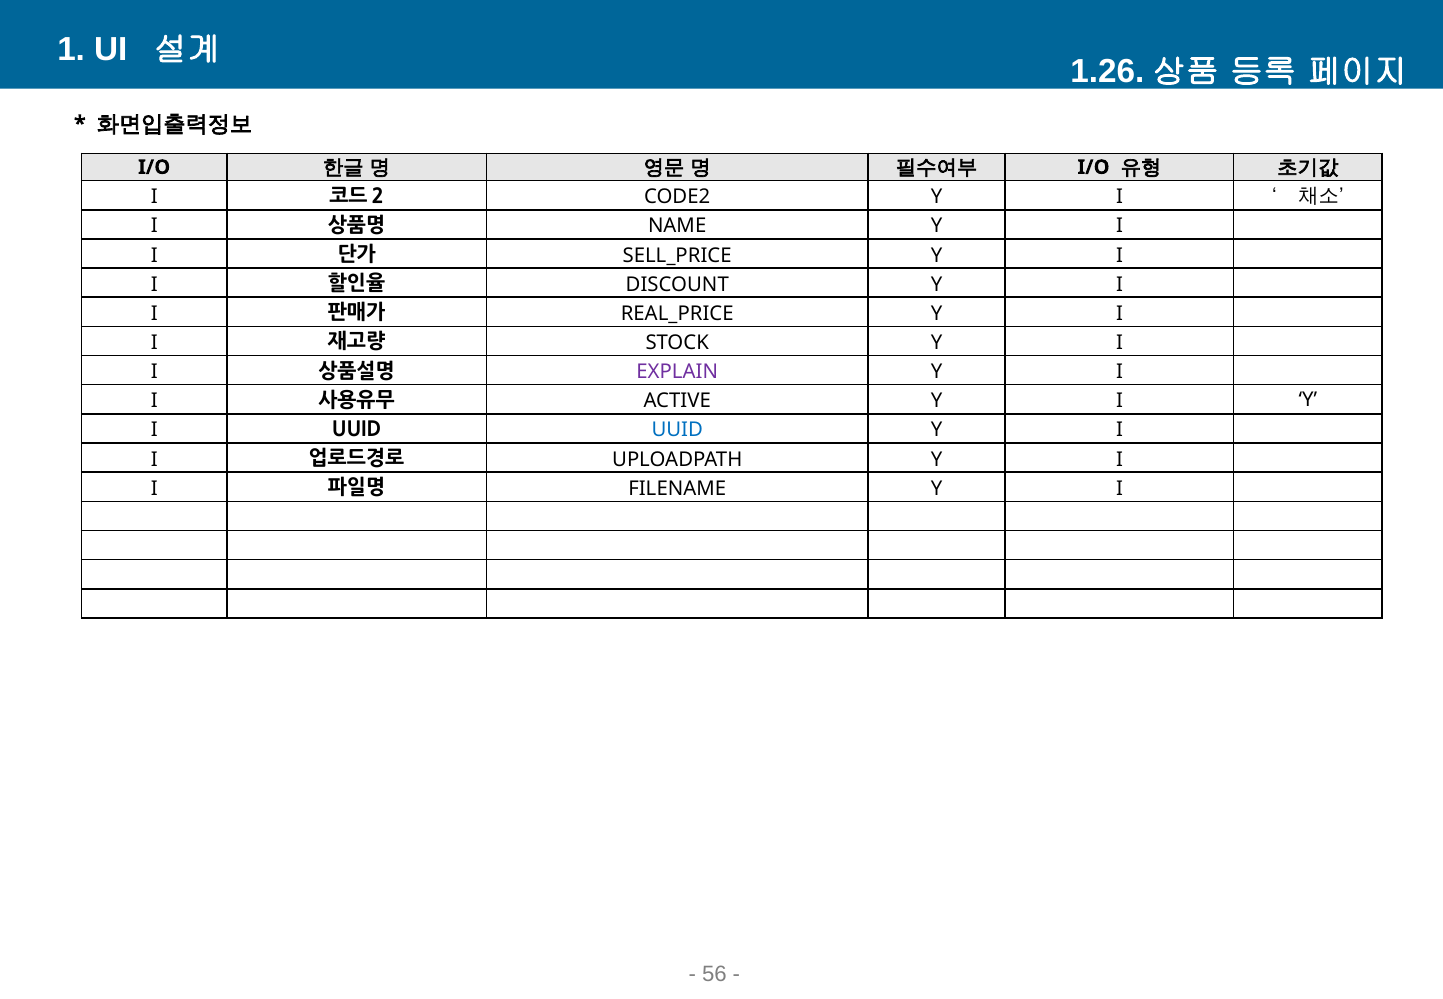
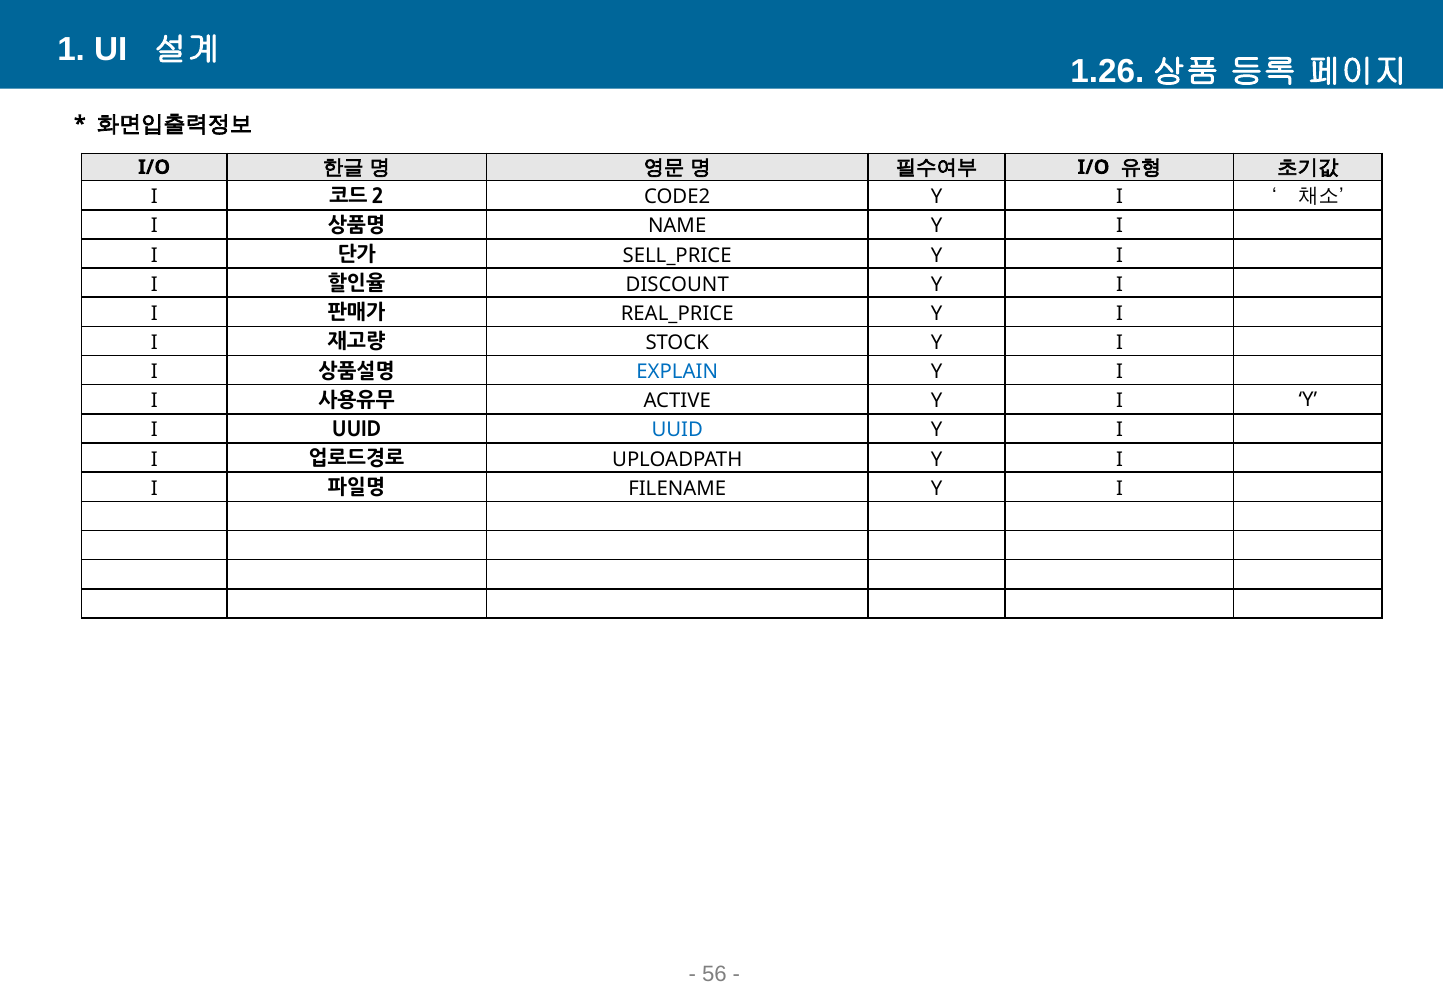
EXPLAIN colour: purple -> blue (677, 372)
